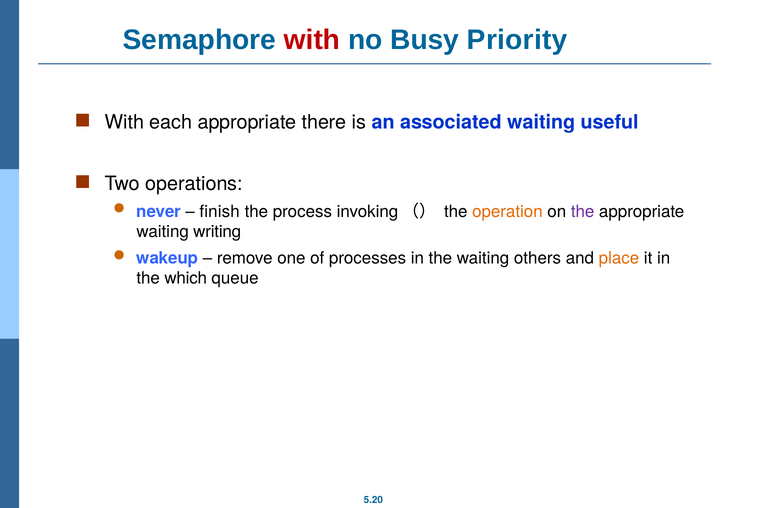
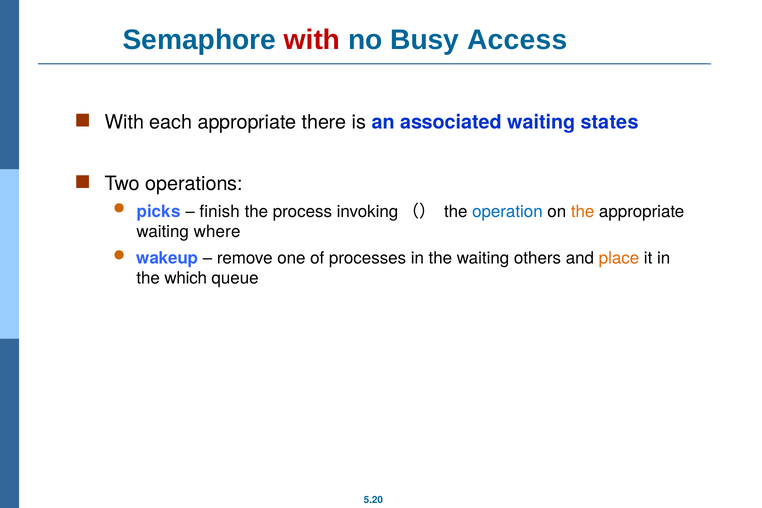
Priority: Priority -> Access (517, 40)
useful: useful -> states (610, 122)
never: never -> picks (159, 211)
operation colour: orange -> blue (507, 211)
the colour: purple -> orange (583, 211)
writing: writing -> where (217, 232)
